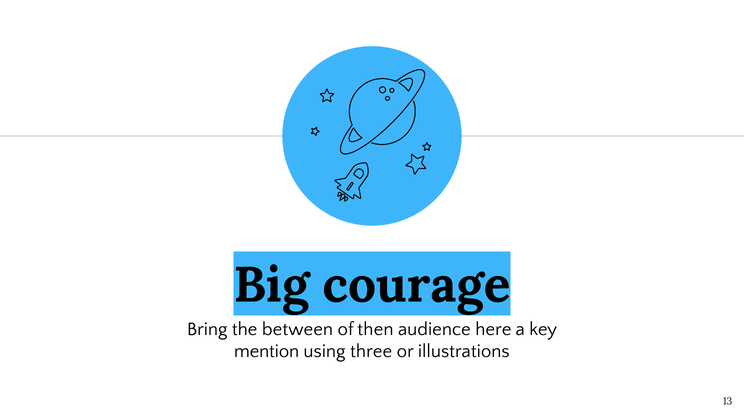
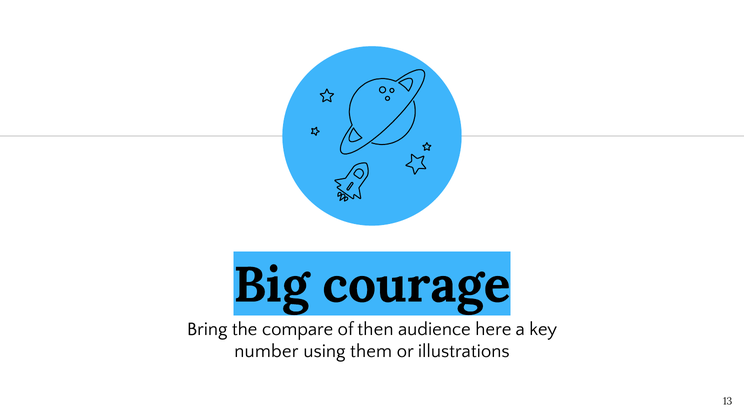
between: between -> compare (298, 328)
mention: mention -> number (266, 351)
three: three -> them (371, 351)
